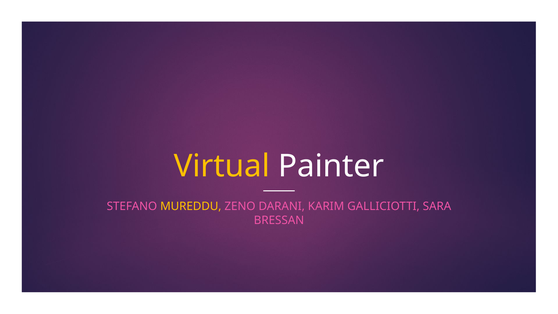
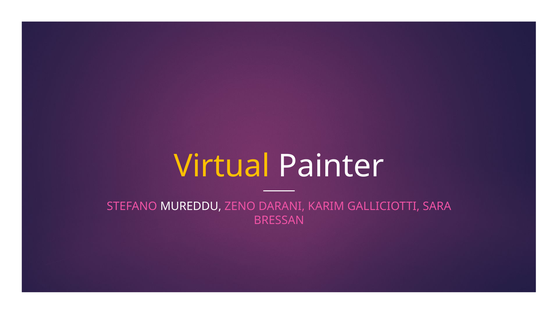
MUREDDU colour: yellow -> white (191, 206)
